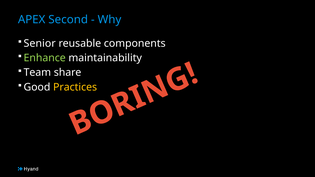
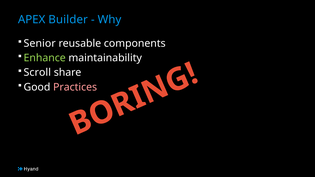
Second: Second -> Builder (68, 20)
Team: Team -> Scroll (37, 73)
Practices colour: yellow -> pink (75, 87)
